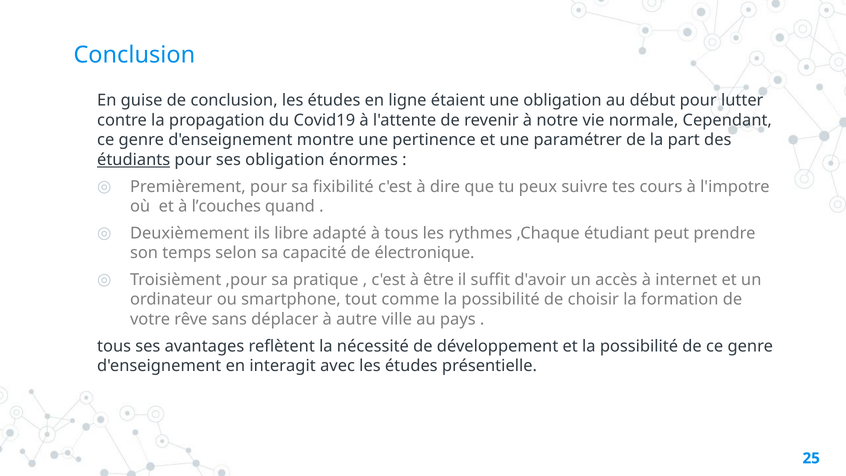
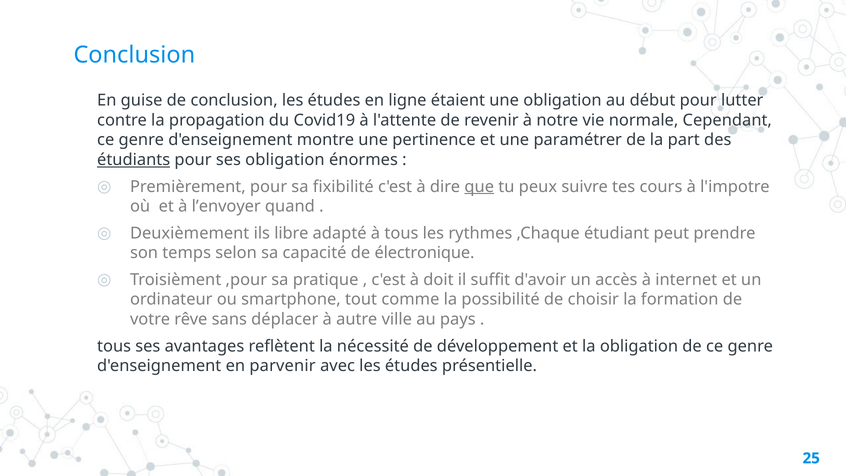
que underline: none -> present (479, 187)
l’couches: l’couches -> l’envoyer (226, 206)
être: être -> doit (438, 280)
et la possibilité: possibilité -> obligation (639, 346)
interagit: interagit -> parvenir (283, 366)
